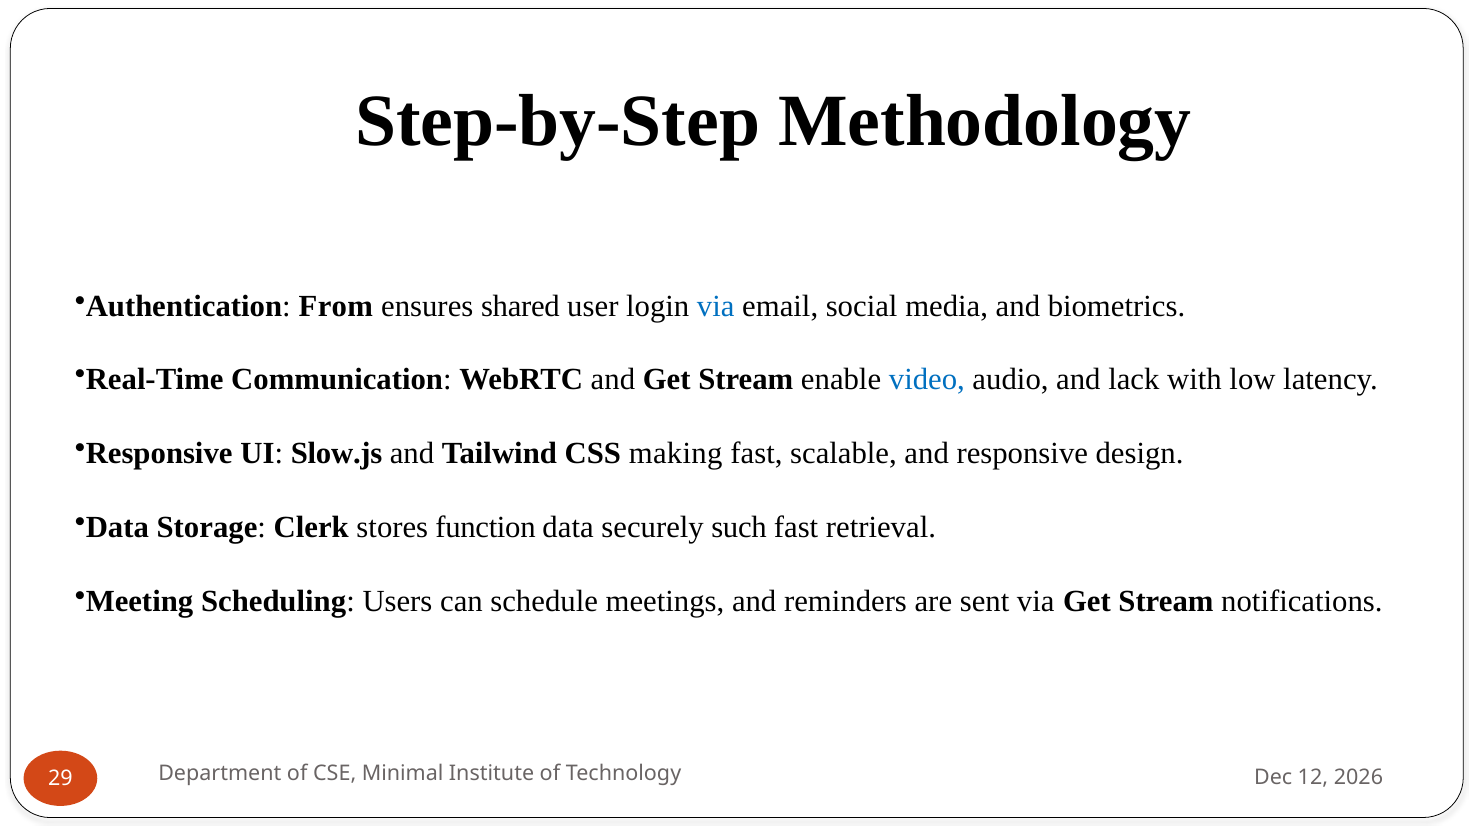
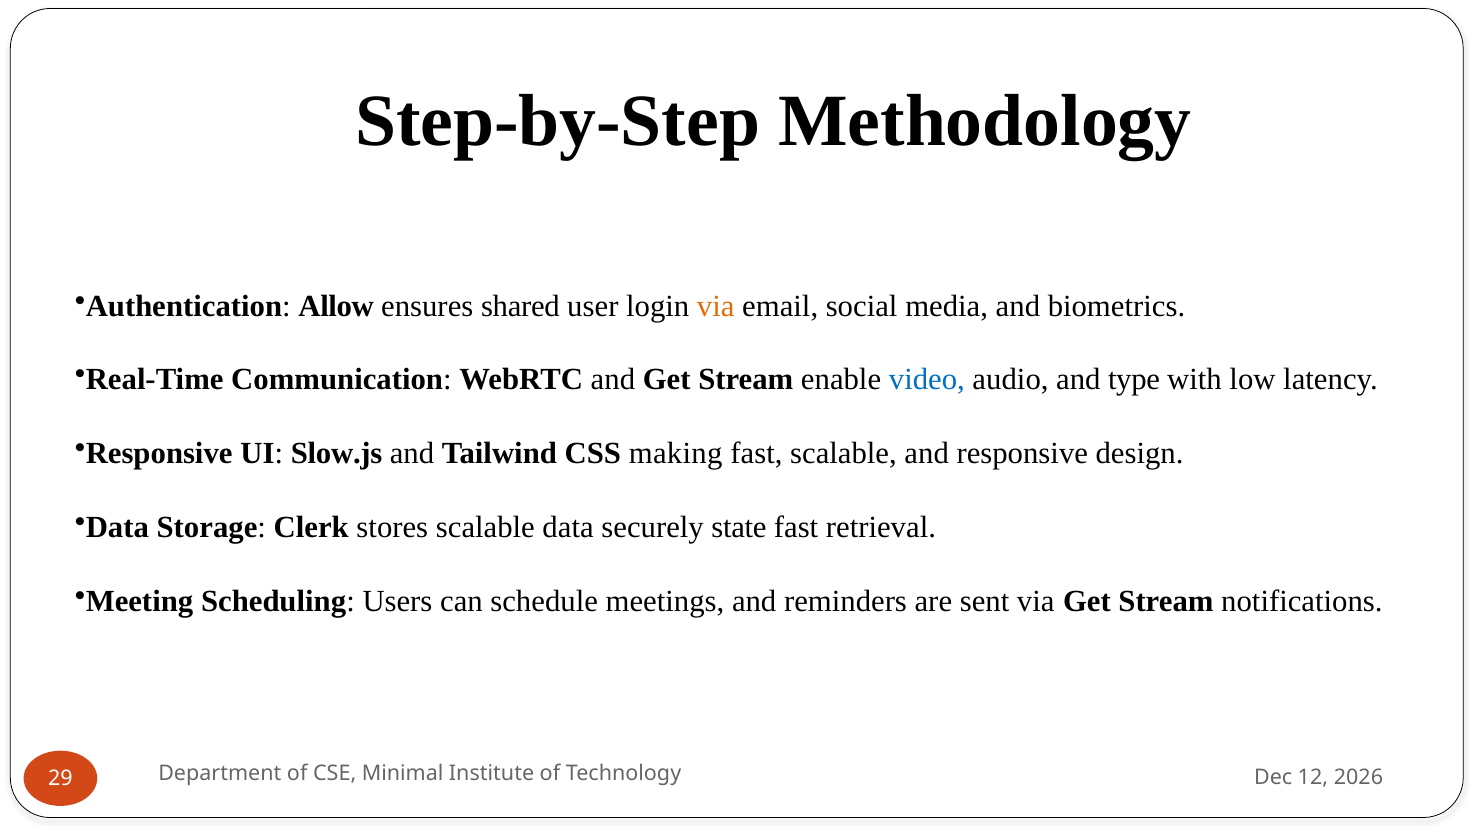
From: From -> Allow (336, 306)
via colour: blue -> orange (716, 306)
lack: lack -> type (1134, 380)
stores function: function -> scalable (485, 527)
such: such -> state (739, 527)
